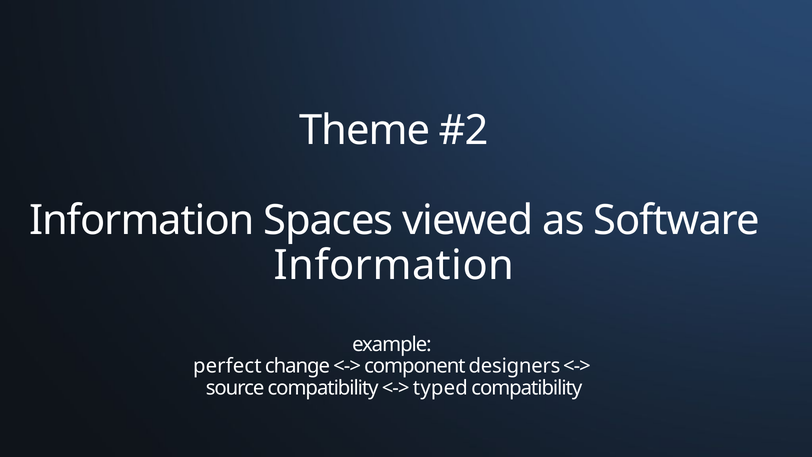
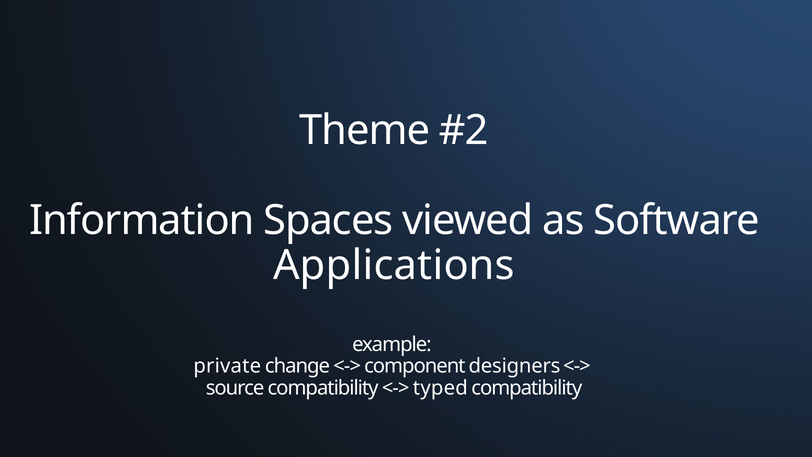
Information: Information -> Applications (394, 265)
perfect: perfect -> private (227, 366)
